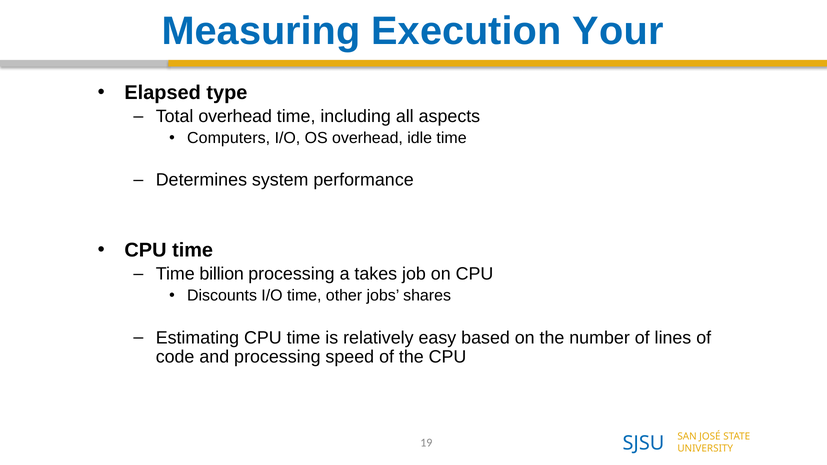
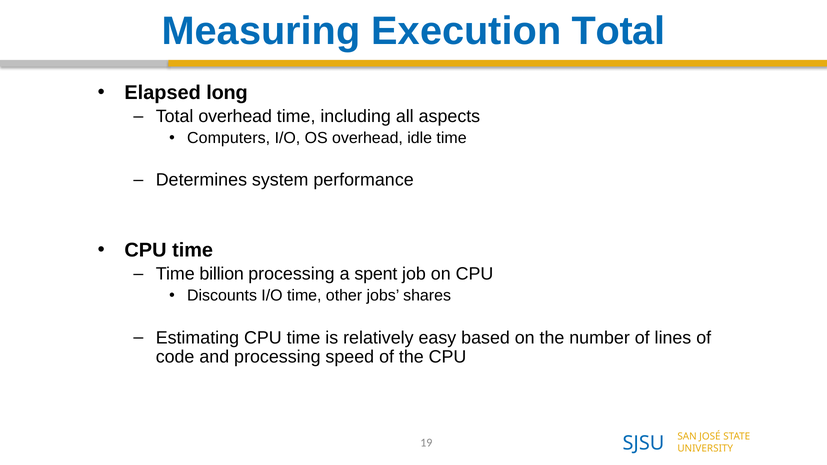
Execution Your: Your -> Total (619, 31)
type: type -> long (227, 93)
takes: takes -> spent (376, 274)
